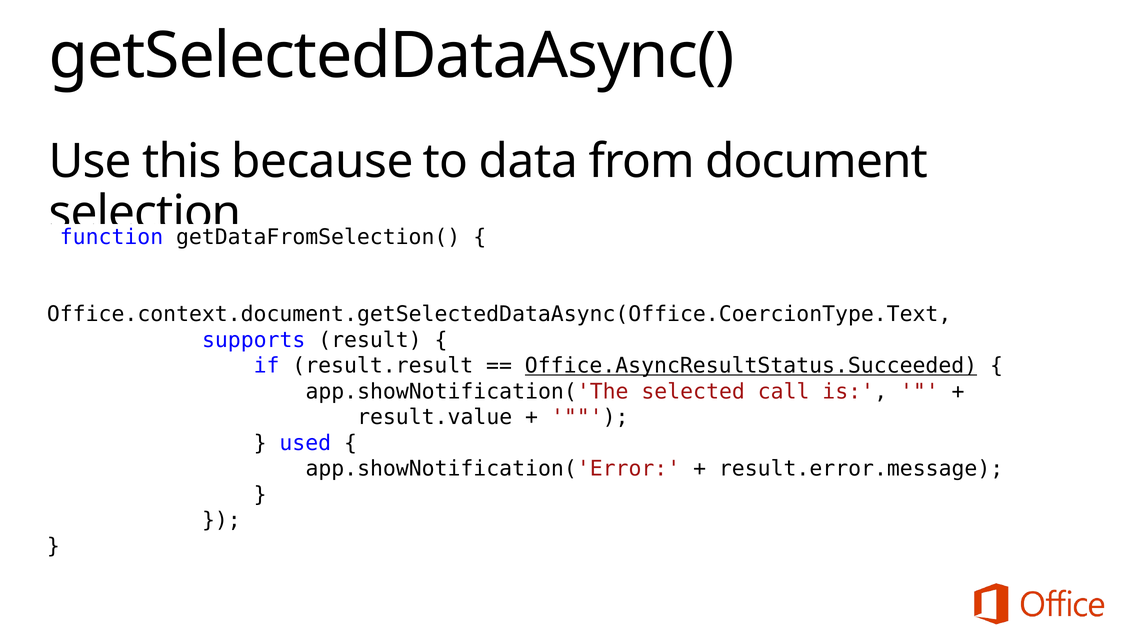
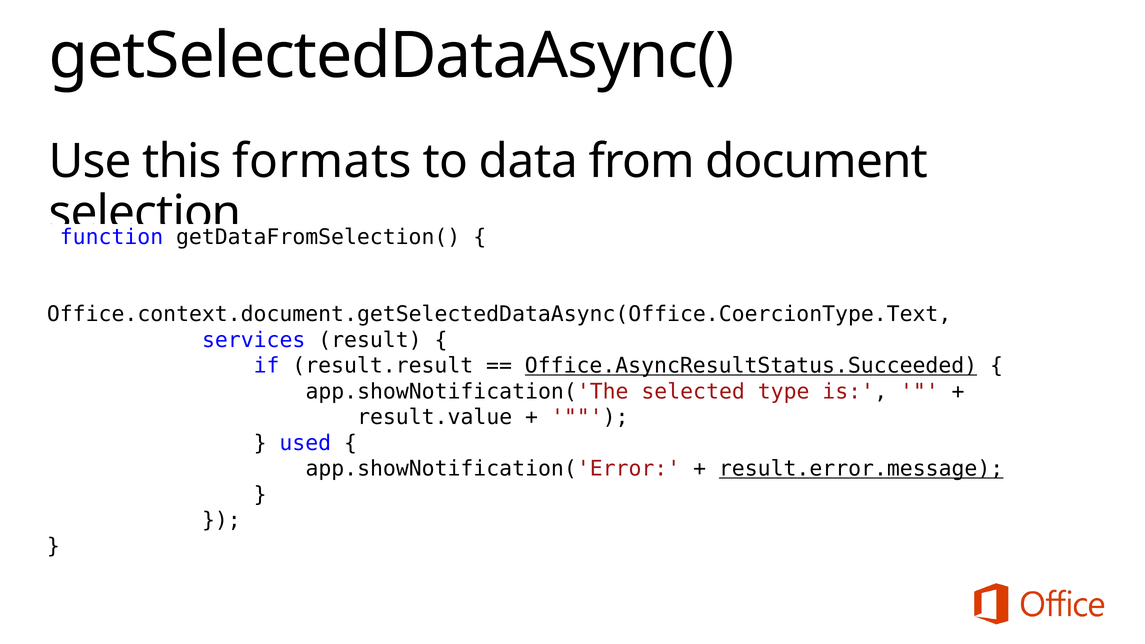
because: because -> formats (322, 161)
supports: supports -> services (254, 340)
call: call -> type (784, 392)
result.error.message underline: none -> present (861, 469)
